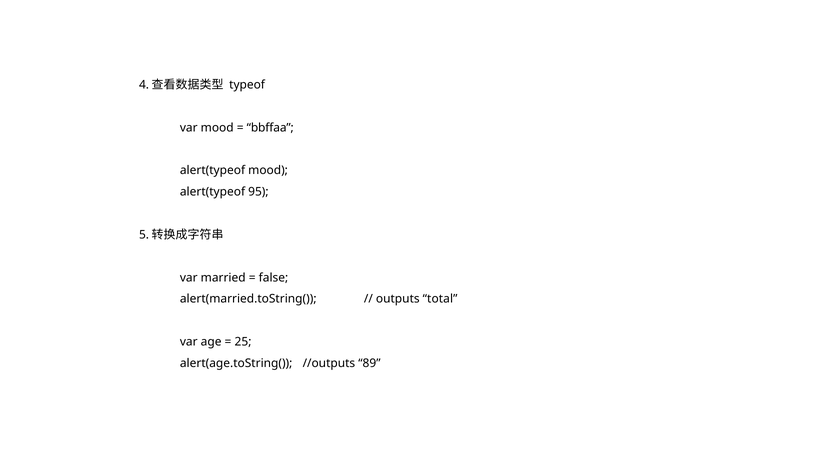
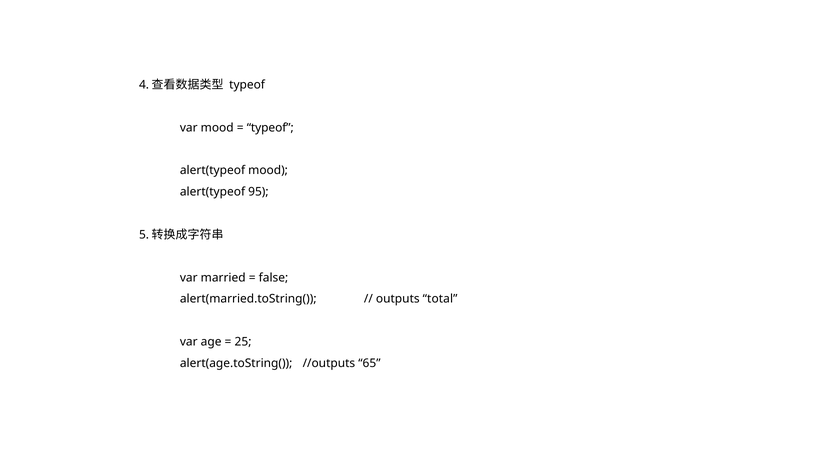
bbffaa: bbffaa -> typeof (270, 128)
89: 89 -> 65 (369, 363)
